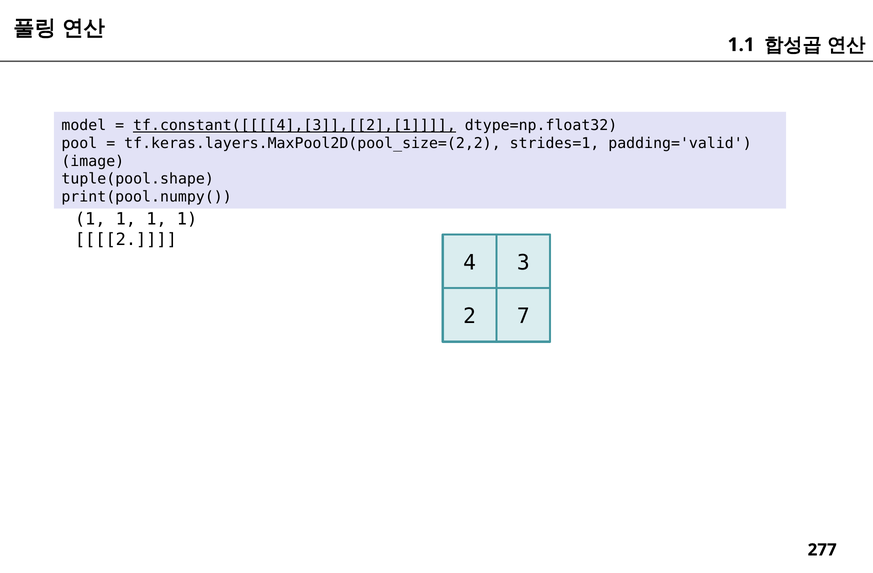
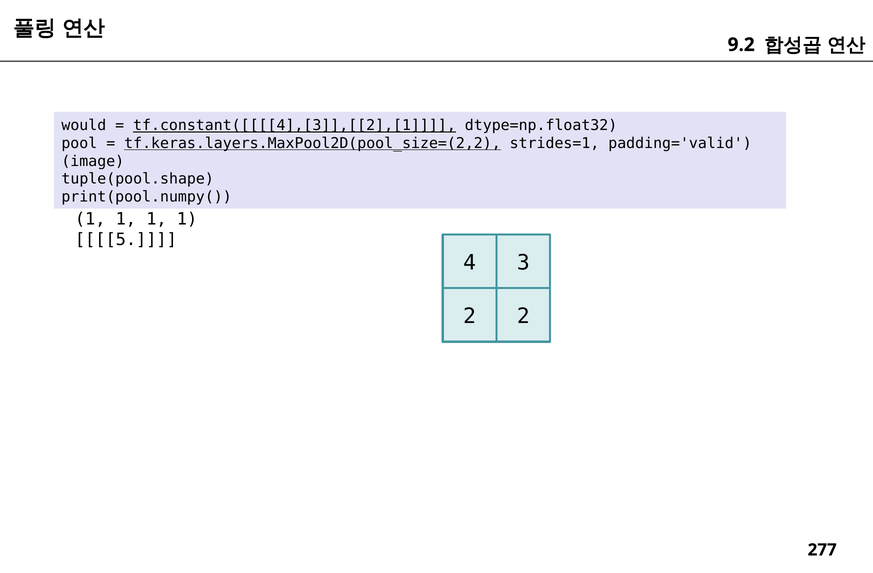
1.1: 1.1 -> 9.2 (741, 45)
model: model -> would (84, 126)
tf.keras.layers.MaxPool2D(pool_size=(2,2 underline: none -> present (312, 144)
2: 2 -> 5 (126, 240)
2 7: 7 -> 2 (523, 317)
